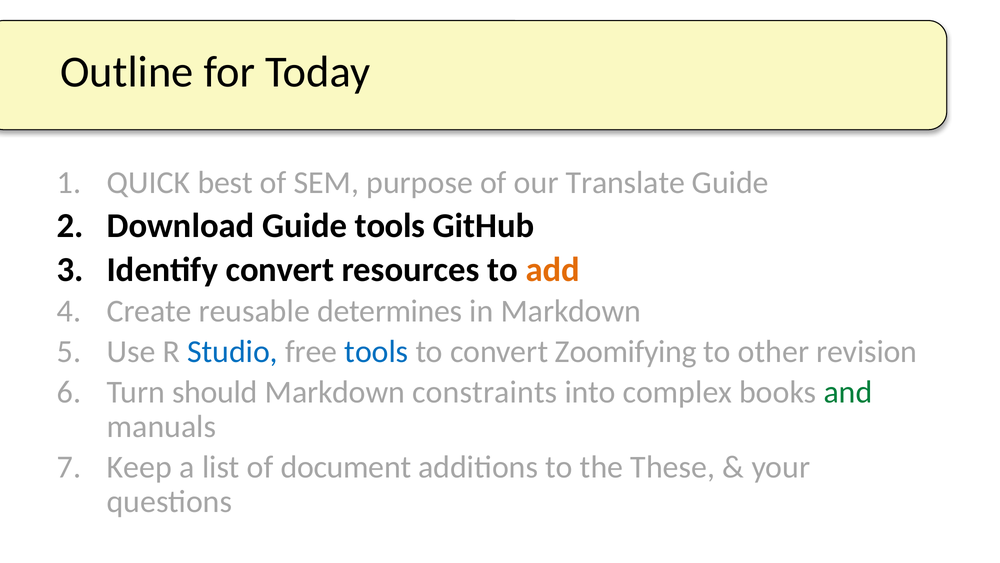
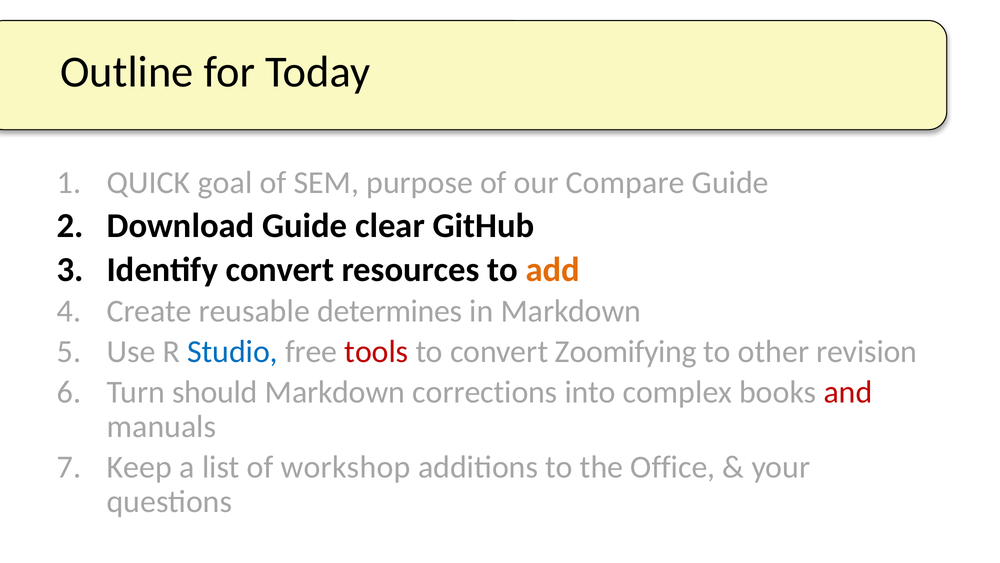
best: best -> goal (225, 183)
Translate: Translate -> Compare (625, 183)
Guide tools: tools -> clear (390, 225)
tools colour: blue -> red (376, 351)
constraints: constraints -> corrections (485, 392)
and colour: green -> red (848, 392)
document: document -> workshop (346, 467)
These: These -> Office (673, 467)
